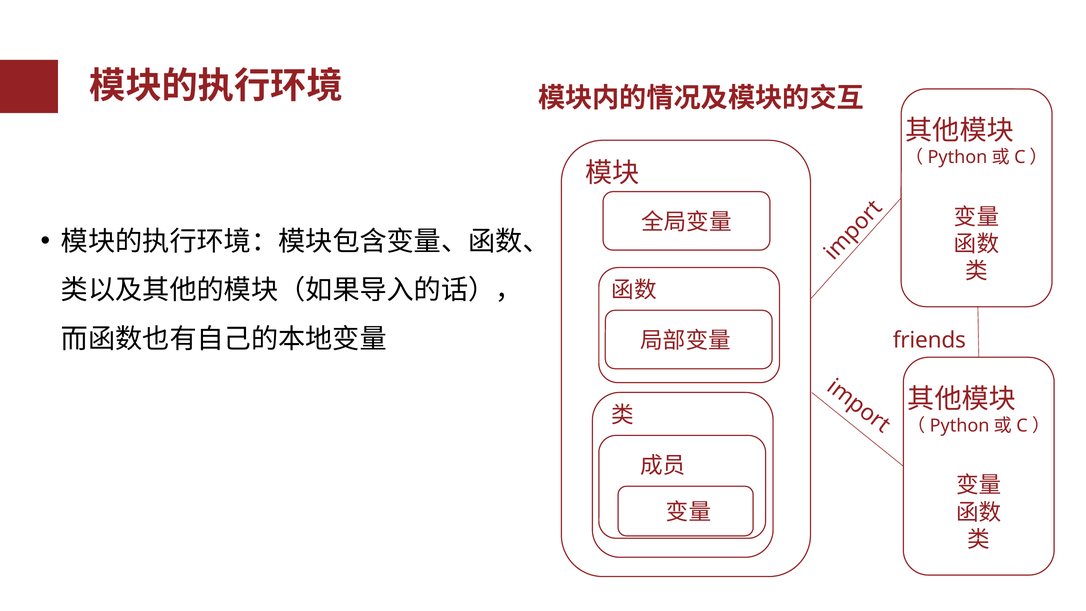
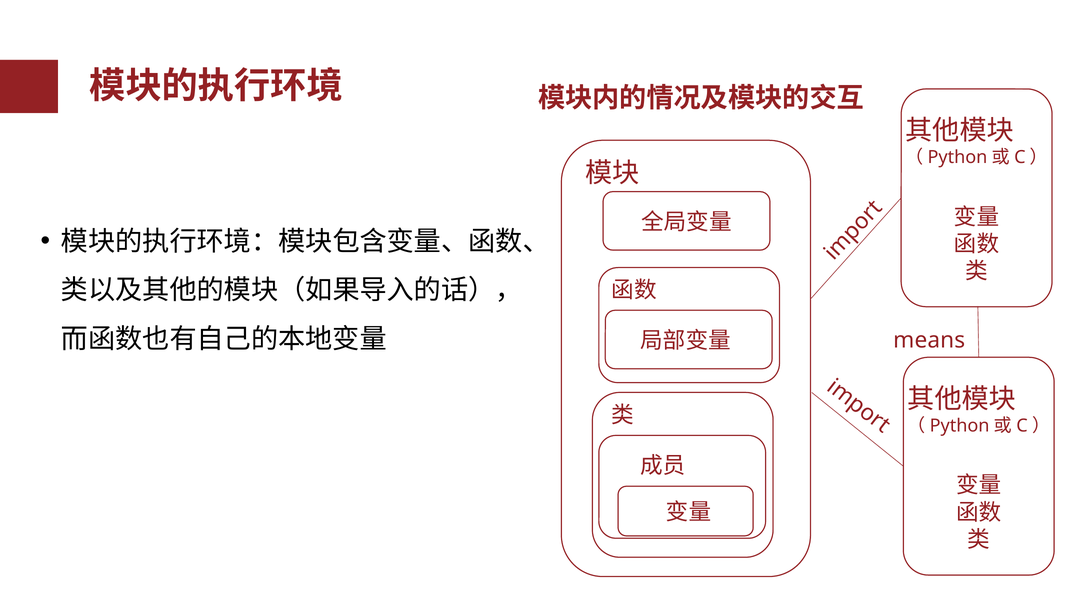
friends: friends -> means (929, 340)
